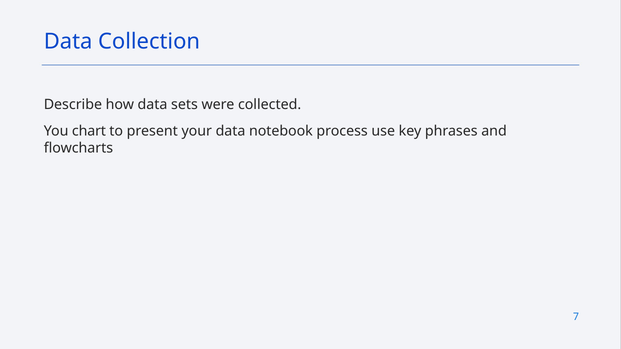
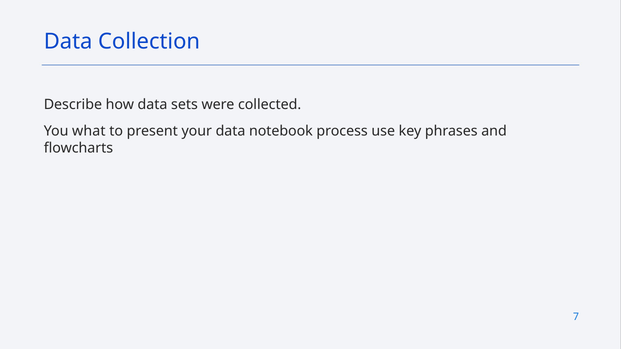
chart: chart -> what (89, 131)
